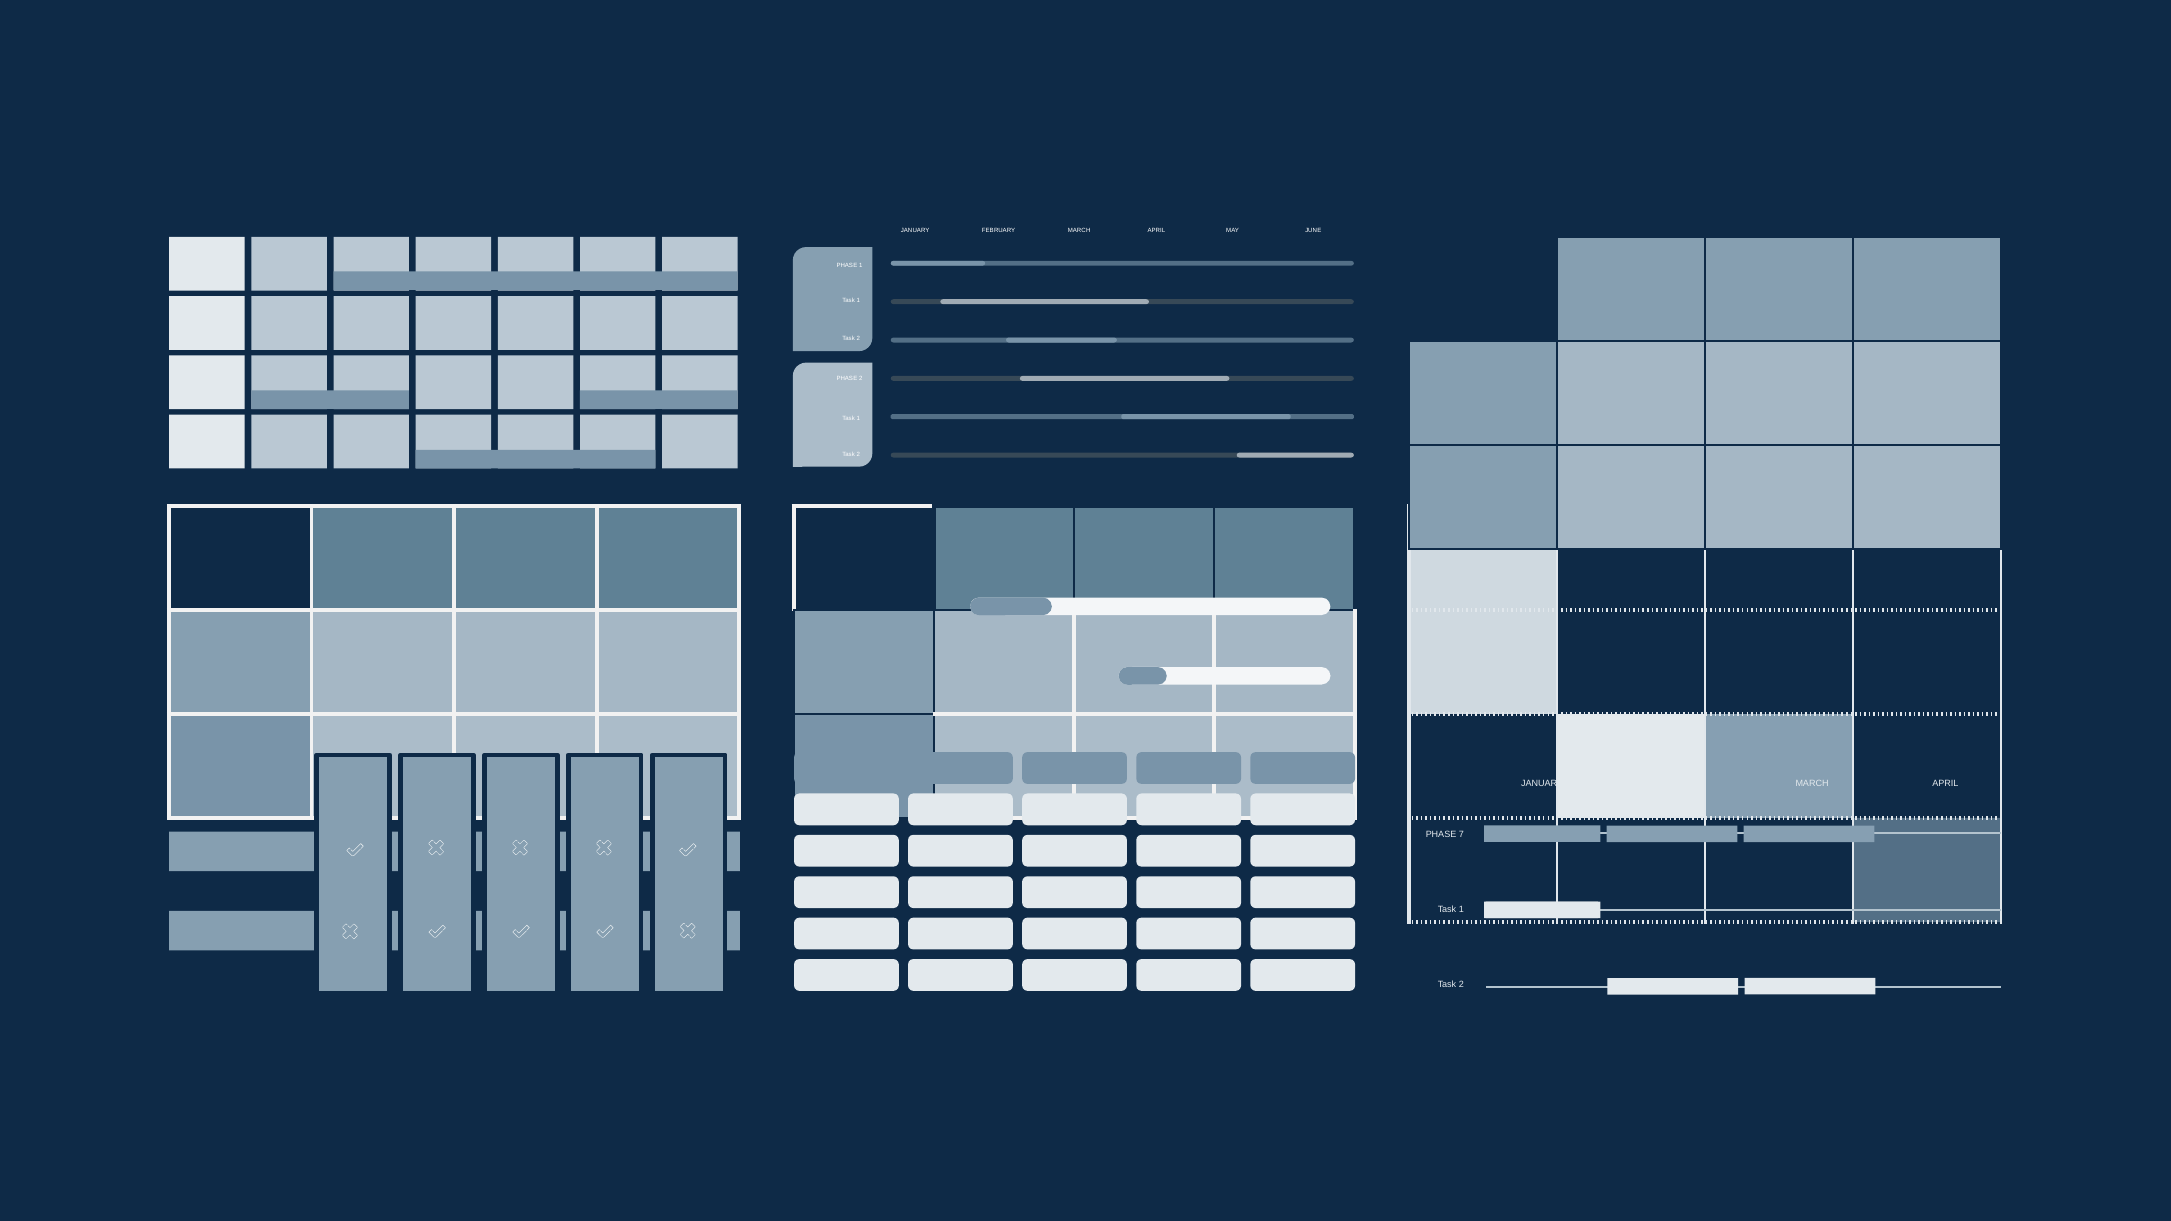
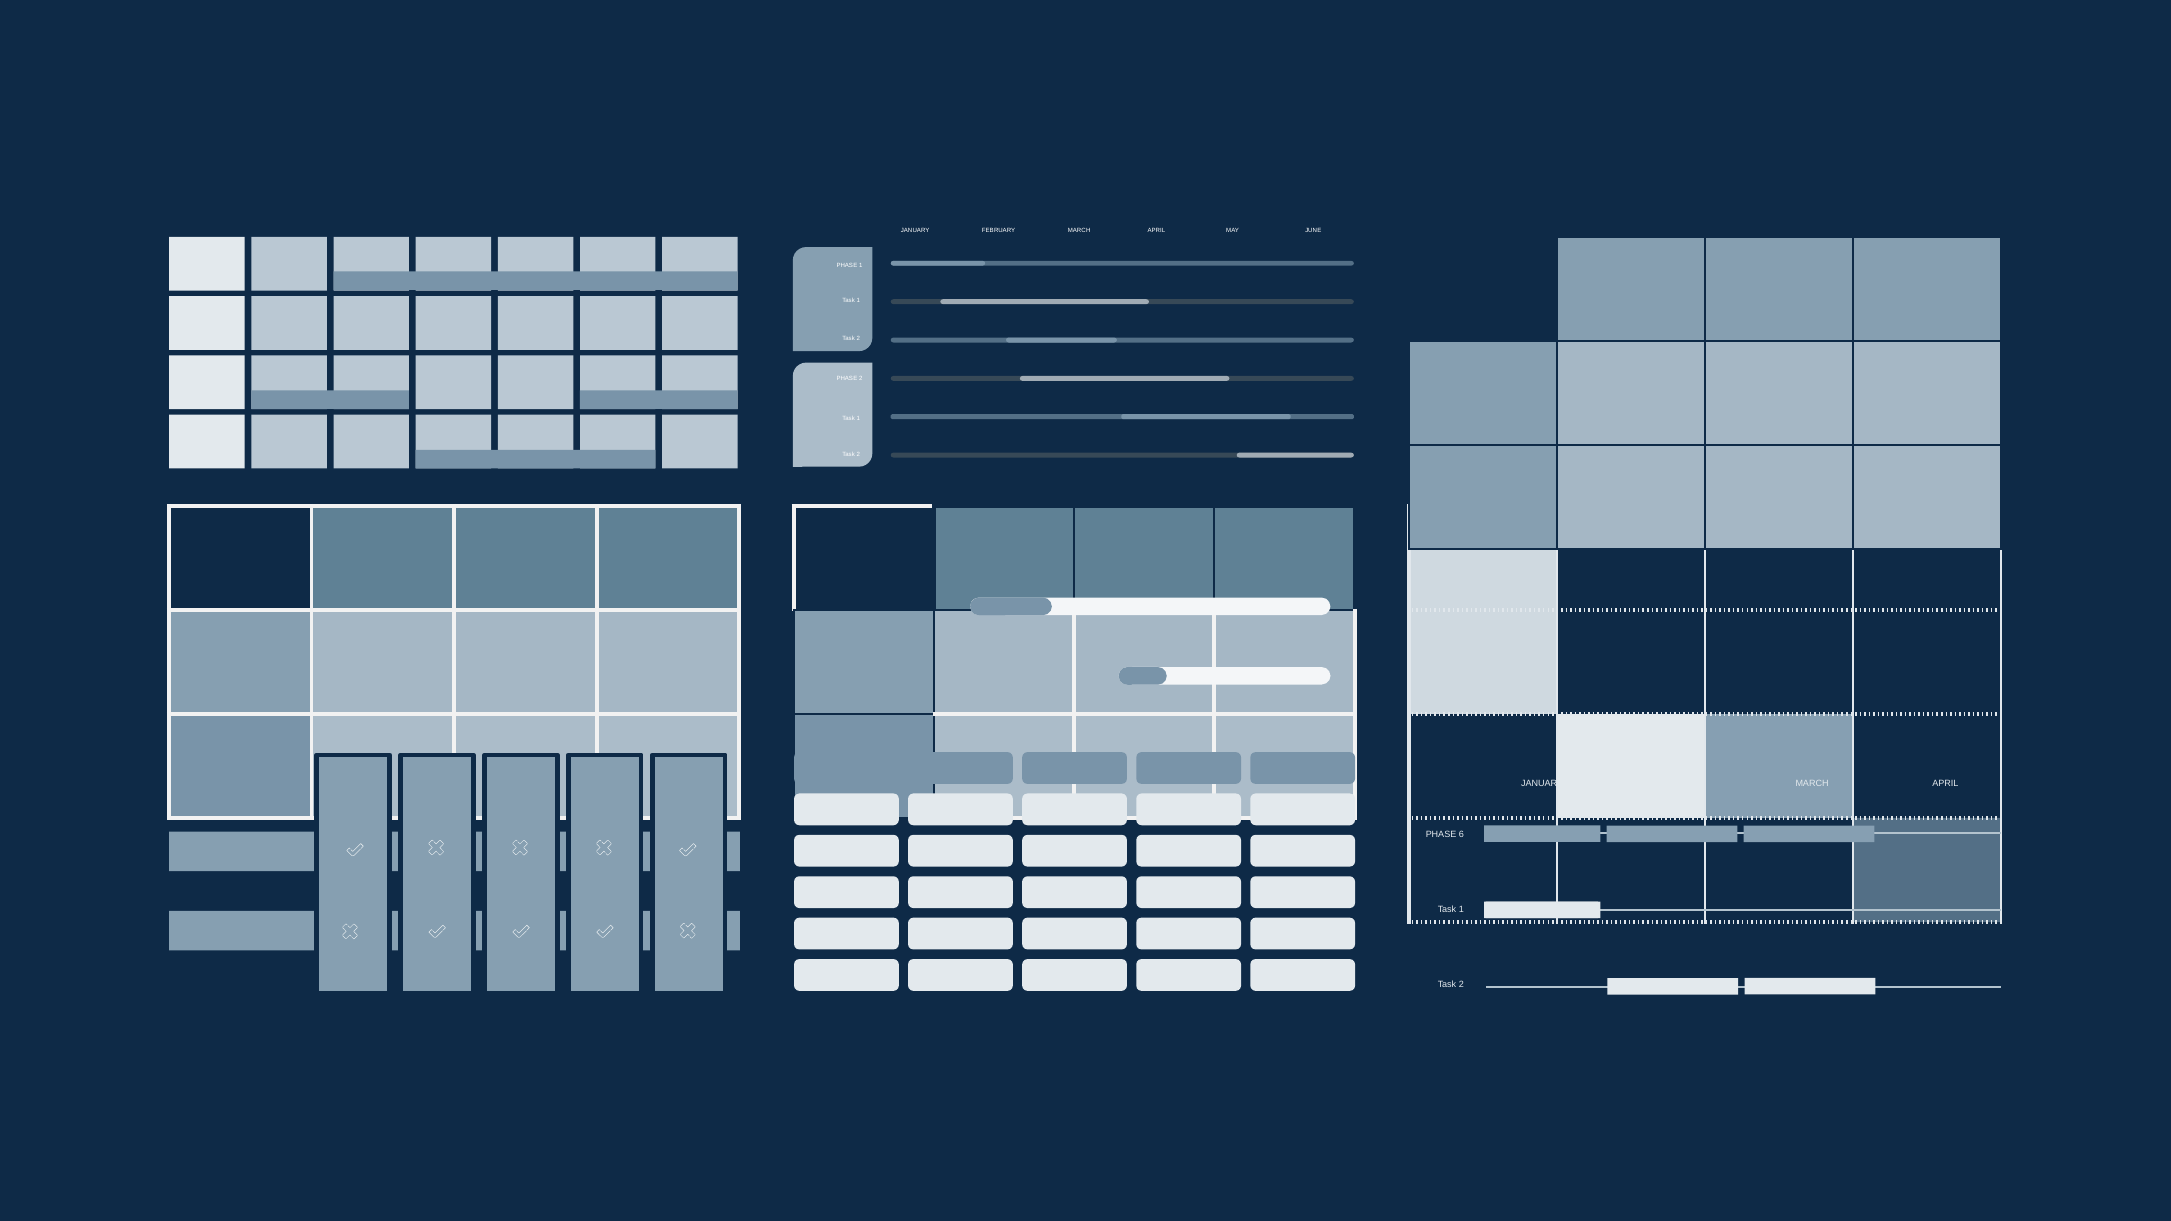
7: 7 -> 6 (1461, 834)
